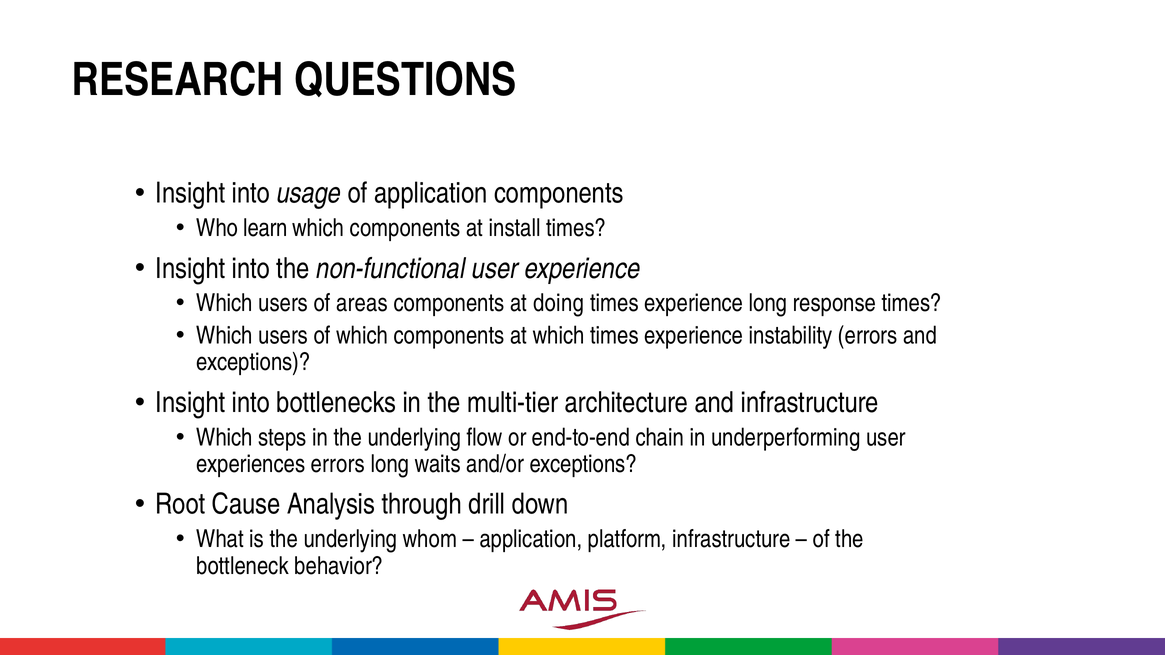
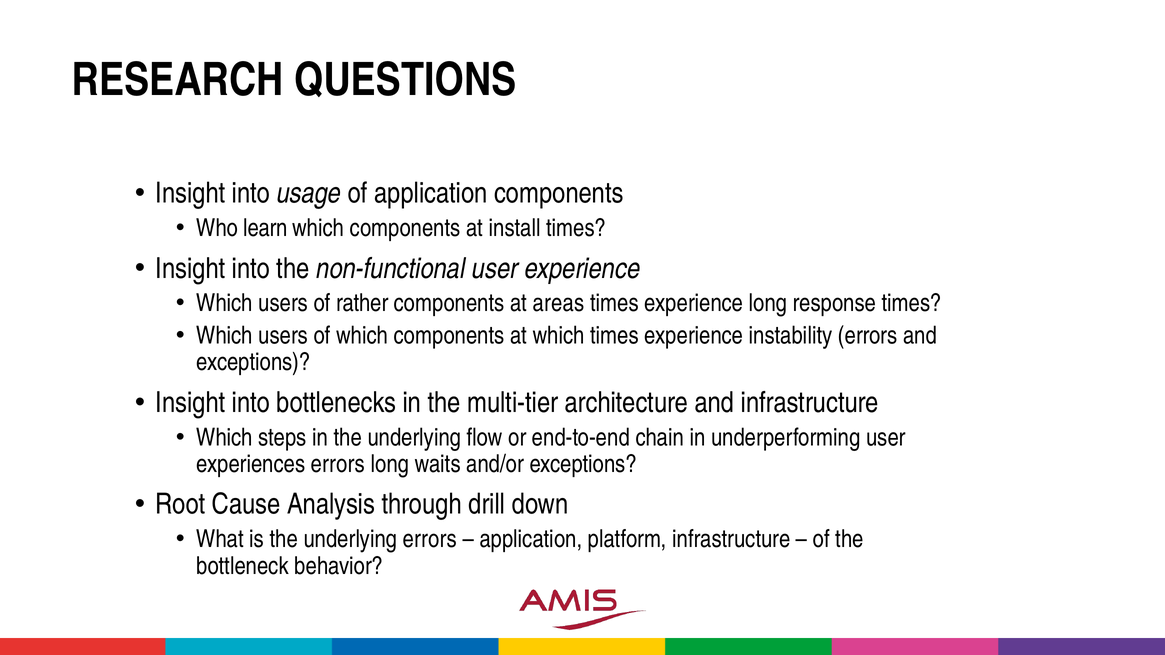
areas: areas -> rather (362, 303)
doing: doing -> areas (559, 303)
underlying whom: whom -> errors (430, 539)
